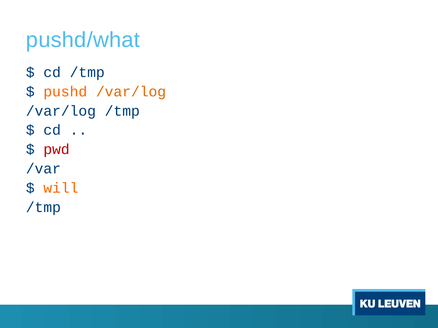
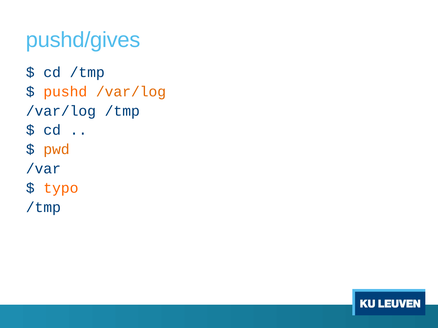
pushd/what: pushd/what -> pushd/gives (83, 40)
pwd colour: red -> orange (57, 150)
will: will -> typo (61, 188)
